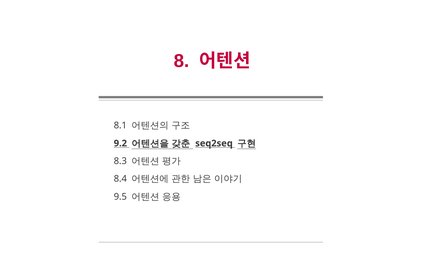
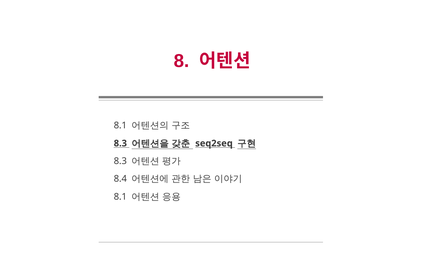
9.2: 9.2 -> 8.3 (120, 143)
9.5: 9.5 -> 8.1 (120, 197)
